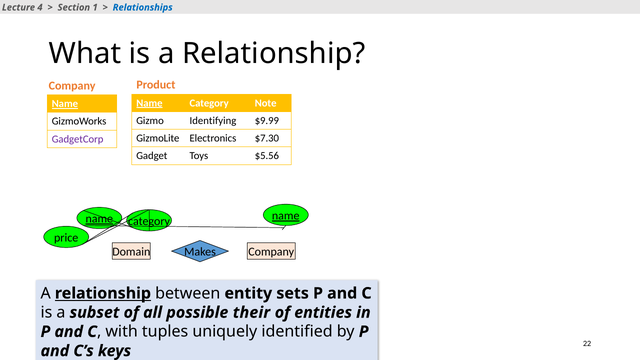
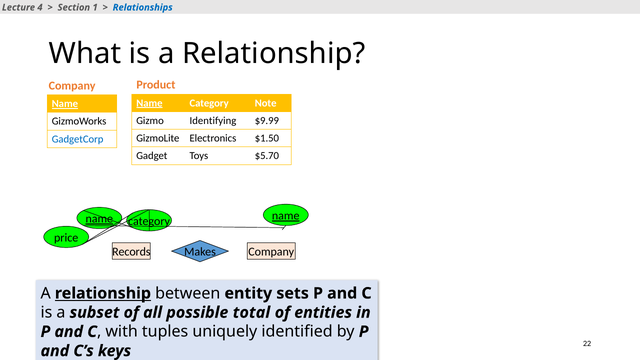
$7.30: $7.30 -> $1.50 (267, 138)
GadgetCorp colour: purple -> blue (78, 139)
$5.56: $5.56 -> $5.70 (267, 156)
Domain: Domain -> Records (131, 252)
their: their -> total (251, 312)
